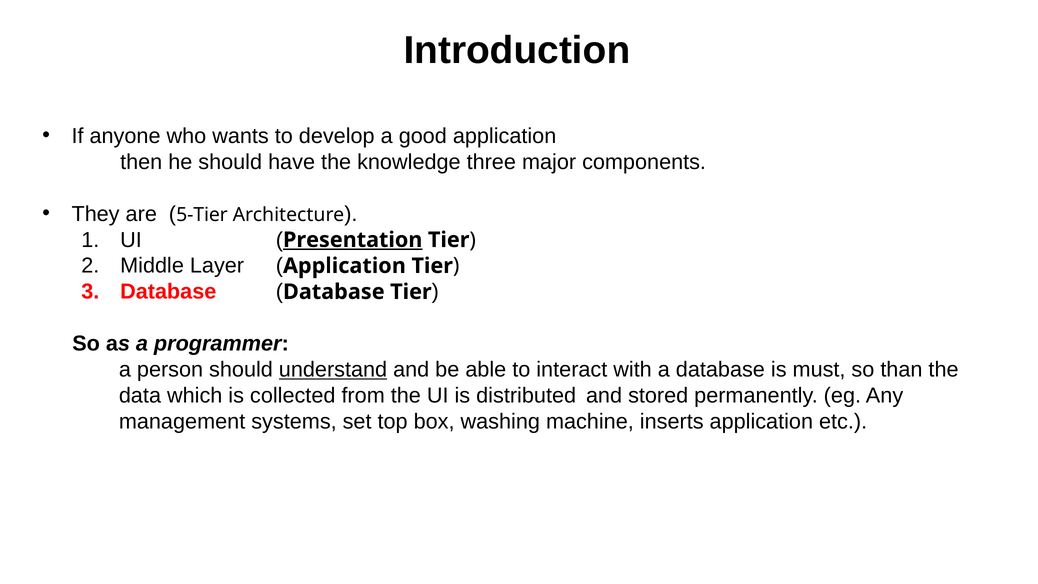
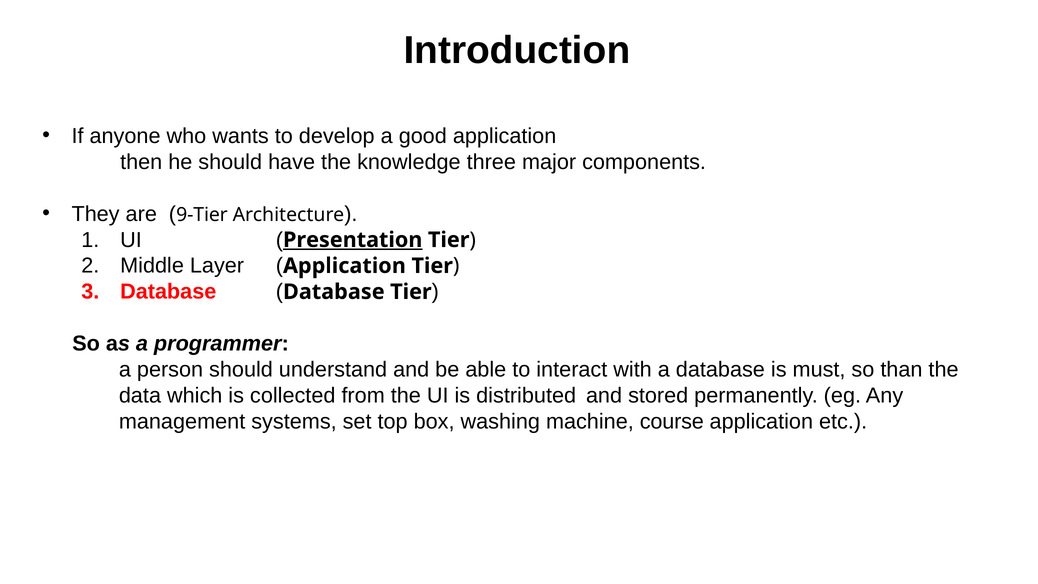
5-Tier: 5-Tier -> 9-Tier (202, 215)
understand underline: present -> none (333, 370)
inserts: inserts -> course (672, 422)
